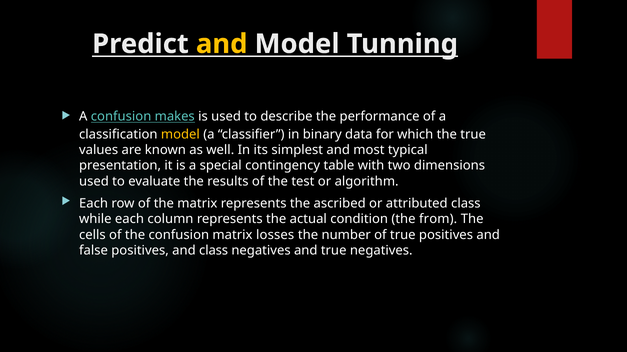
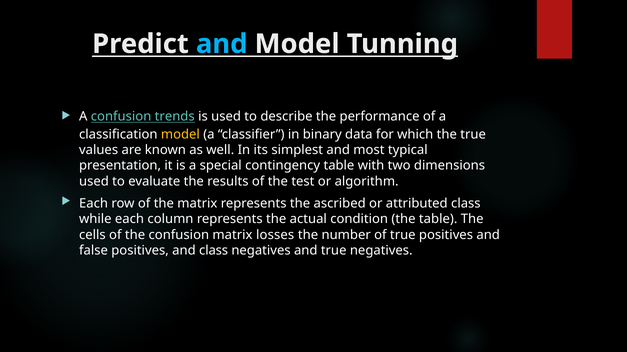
and colour: yellow -> light blue (222, 44)
makes: makes -> trends (175, 117)
the from: from -> table (438, 219)
